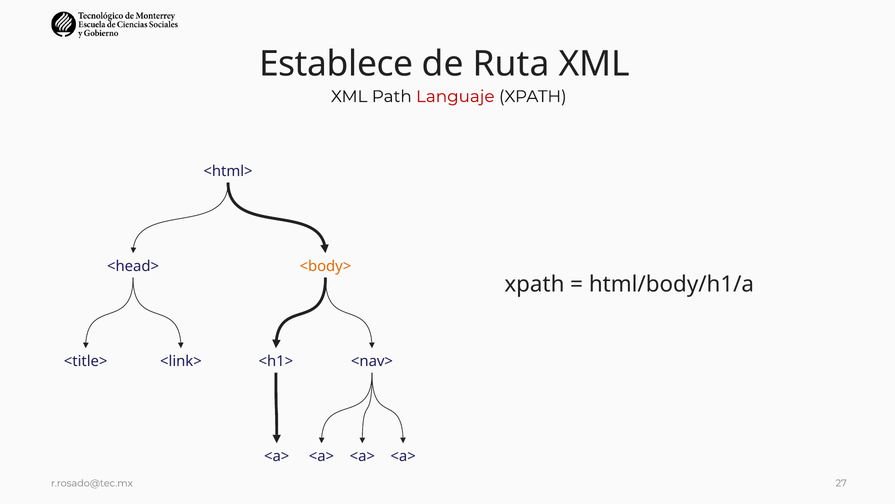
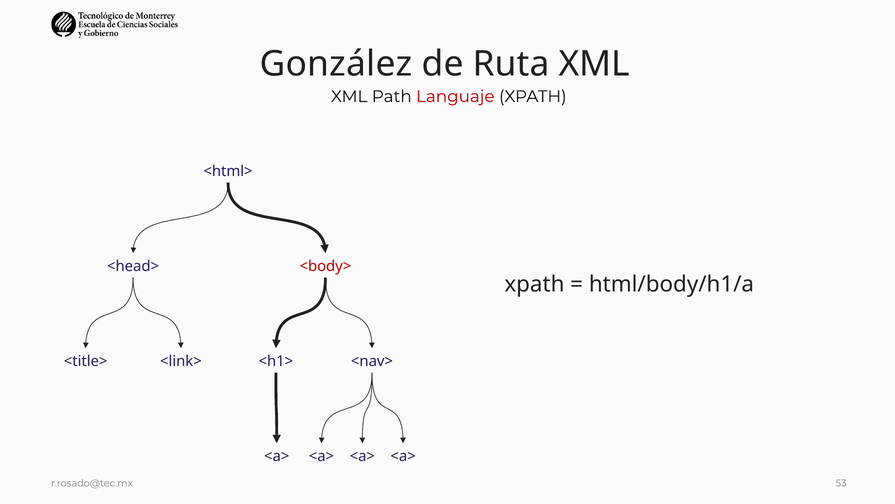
Establece: Establece -> González (336, 64)
<body> colour: orange -> red (325, 266)
27: 27 -> 53 (841, 483)
